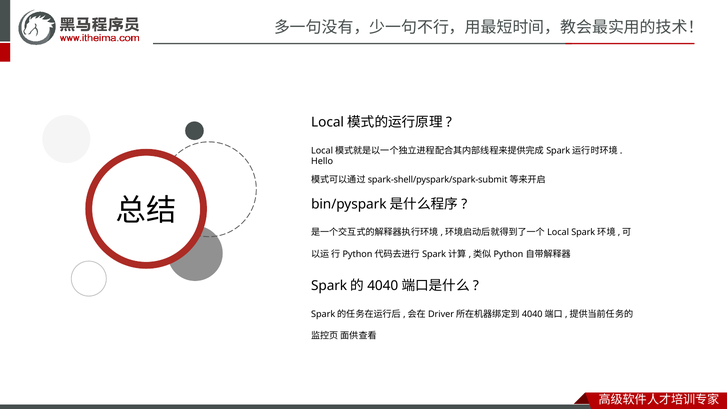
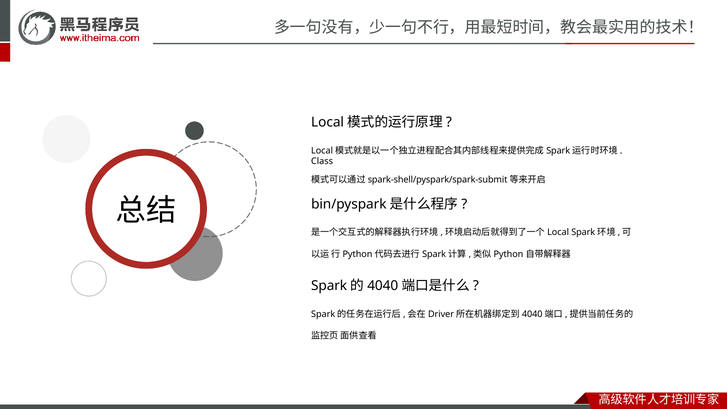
Hello: Hello -> Class (322, 161)
